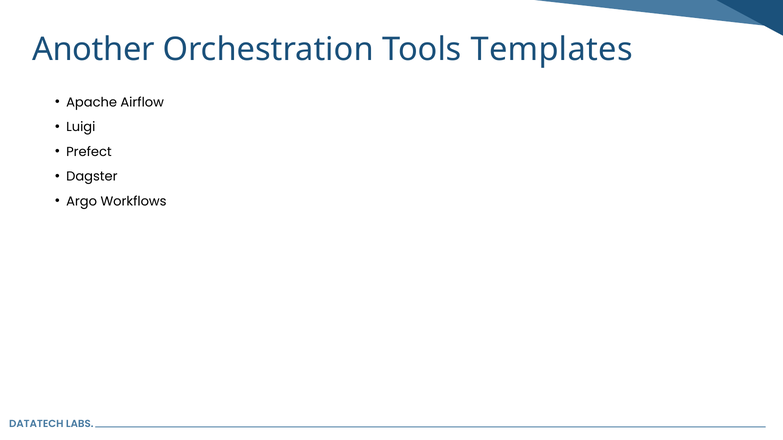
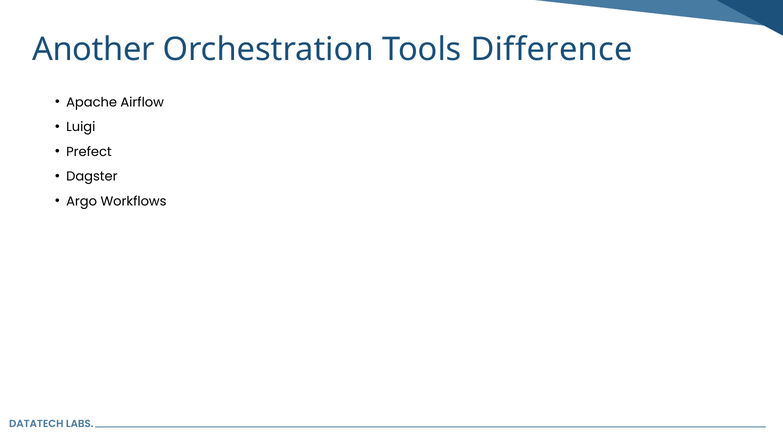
Templates: Templates -> Difference (552, 50)
